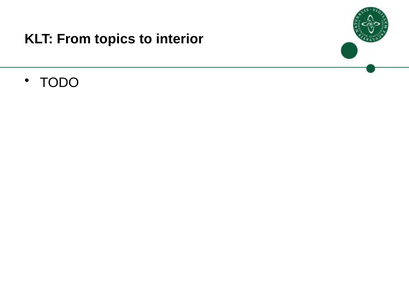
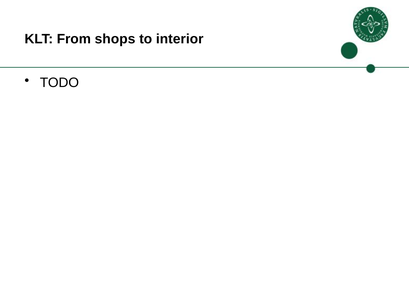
topics: topics -> shops (115, 39)
